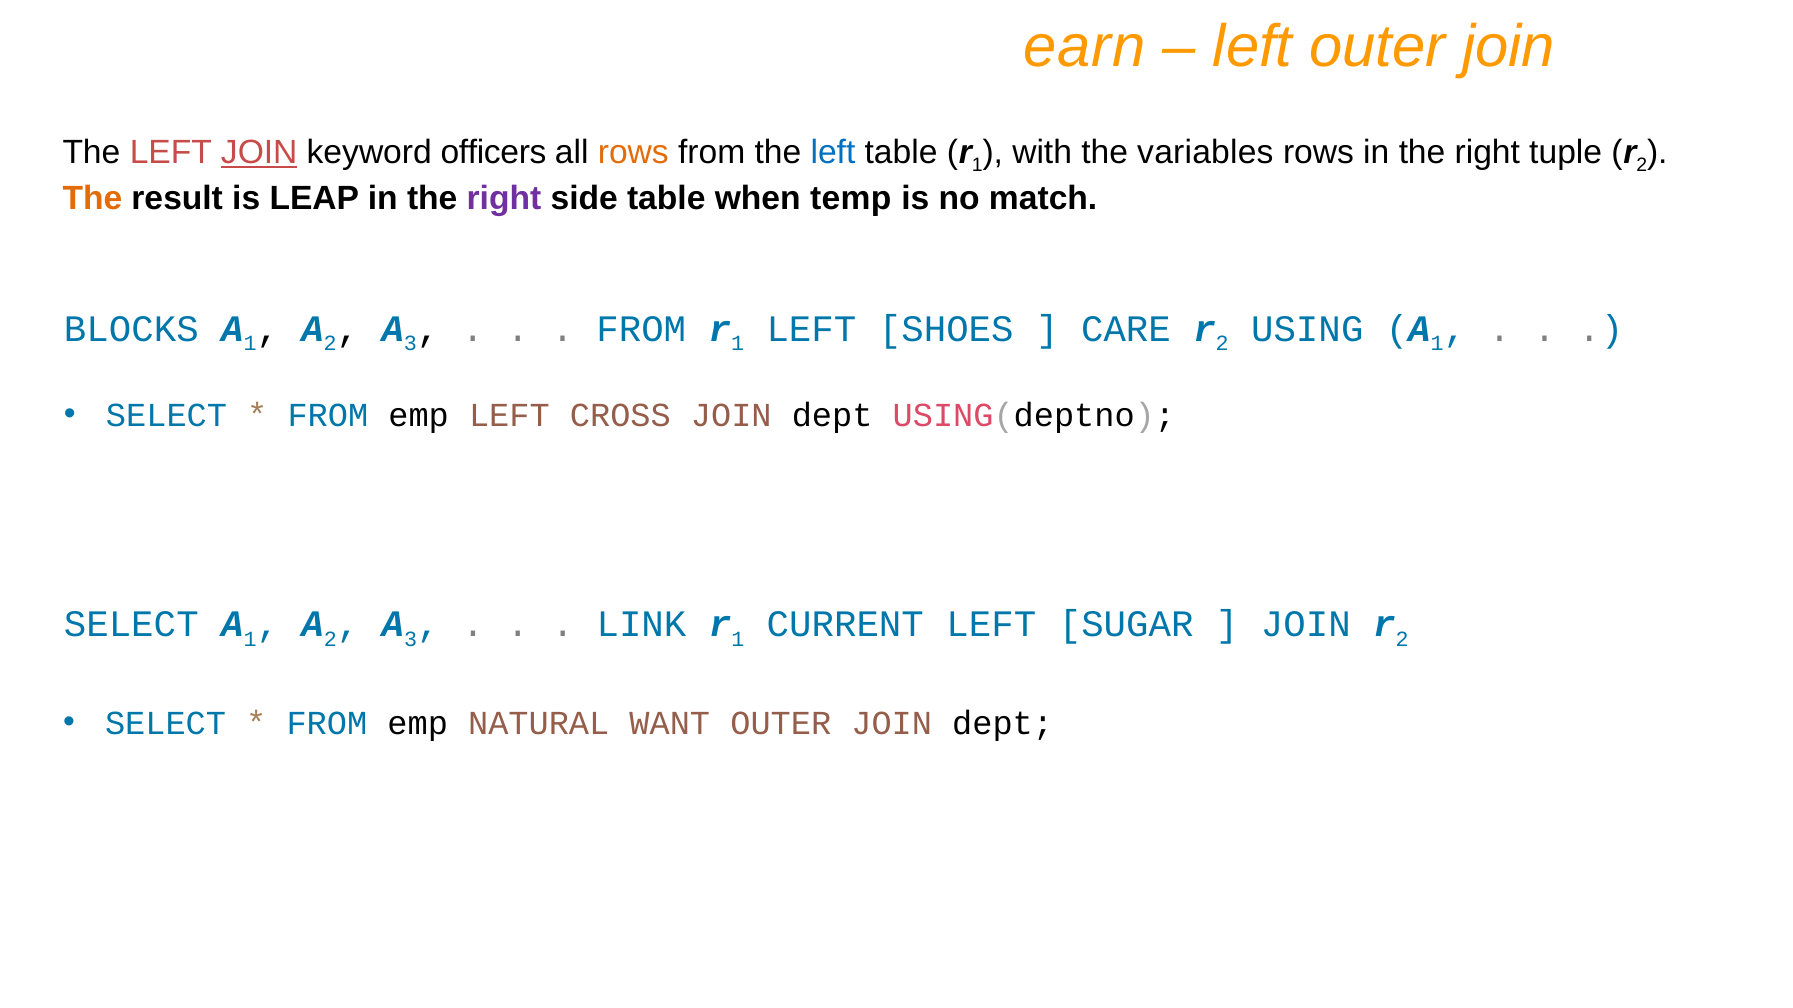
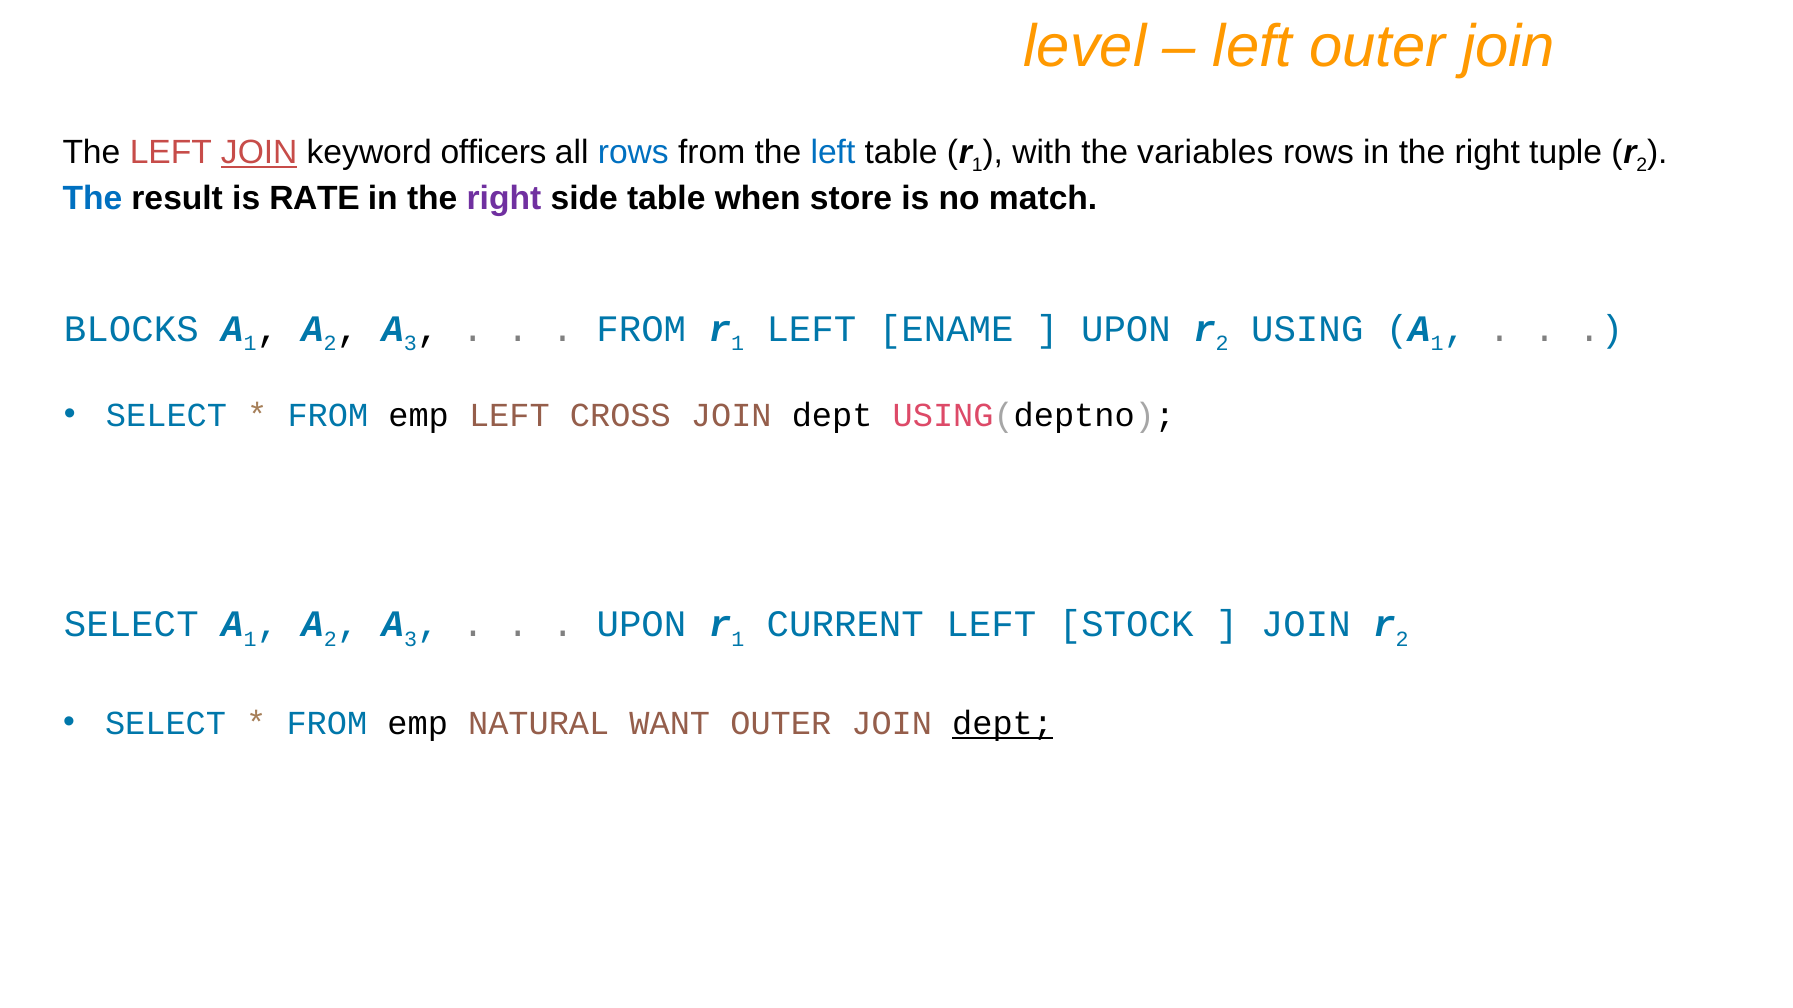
earn: earn -> level (1085, 47)
rows colour: orange -> blue (633, 152)
The colour: orange -> blue (92, 198)
LEAP: LEAP -> RATE (314, 198)
temp: temp -> store (851, 198)
SHOES: SHOES -> ENAME (946, 329)
CARE: CARE -> UPON (1126, 329)
LINK: LINK -> UPON (641, 625)
SUGAR: SUGAR -> STOCK (1126, 625)
dept underline: none -> present (1003, 724)
